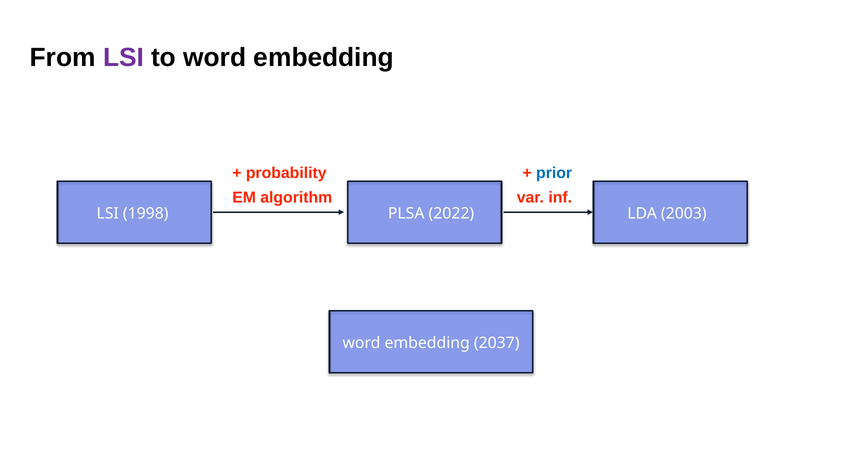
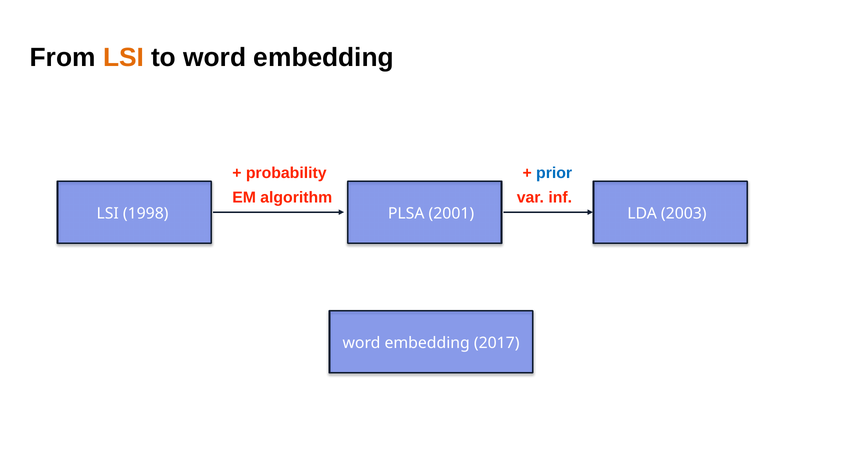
LSI colour: purple -> orange (123, 57)
2022: 2022 -> 2001 (451, 214)
2037: 2037 -> 2017 (497, 343)
